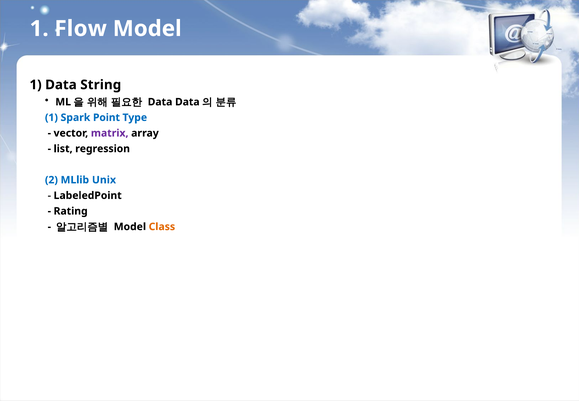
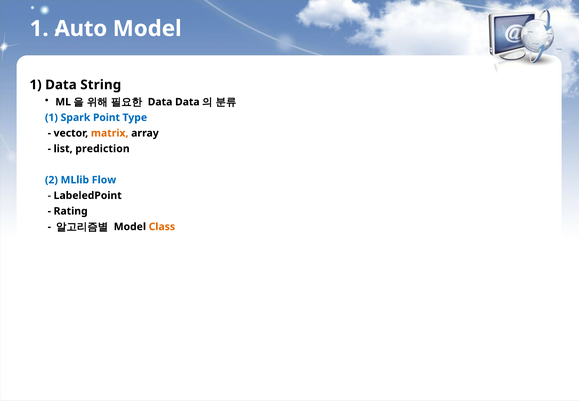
Flow: Flow -> Auto (81, 29)
matrix colour: purple -> orange (110, 133)
regression: regression -> prediction (102, 149)
Unix: Unix -> Flow (104, 180)
